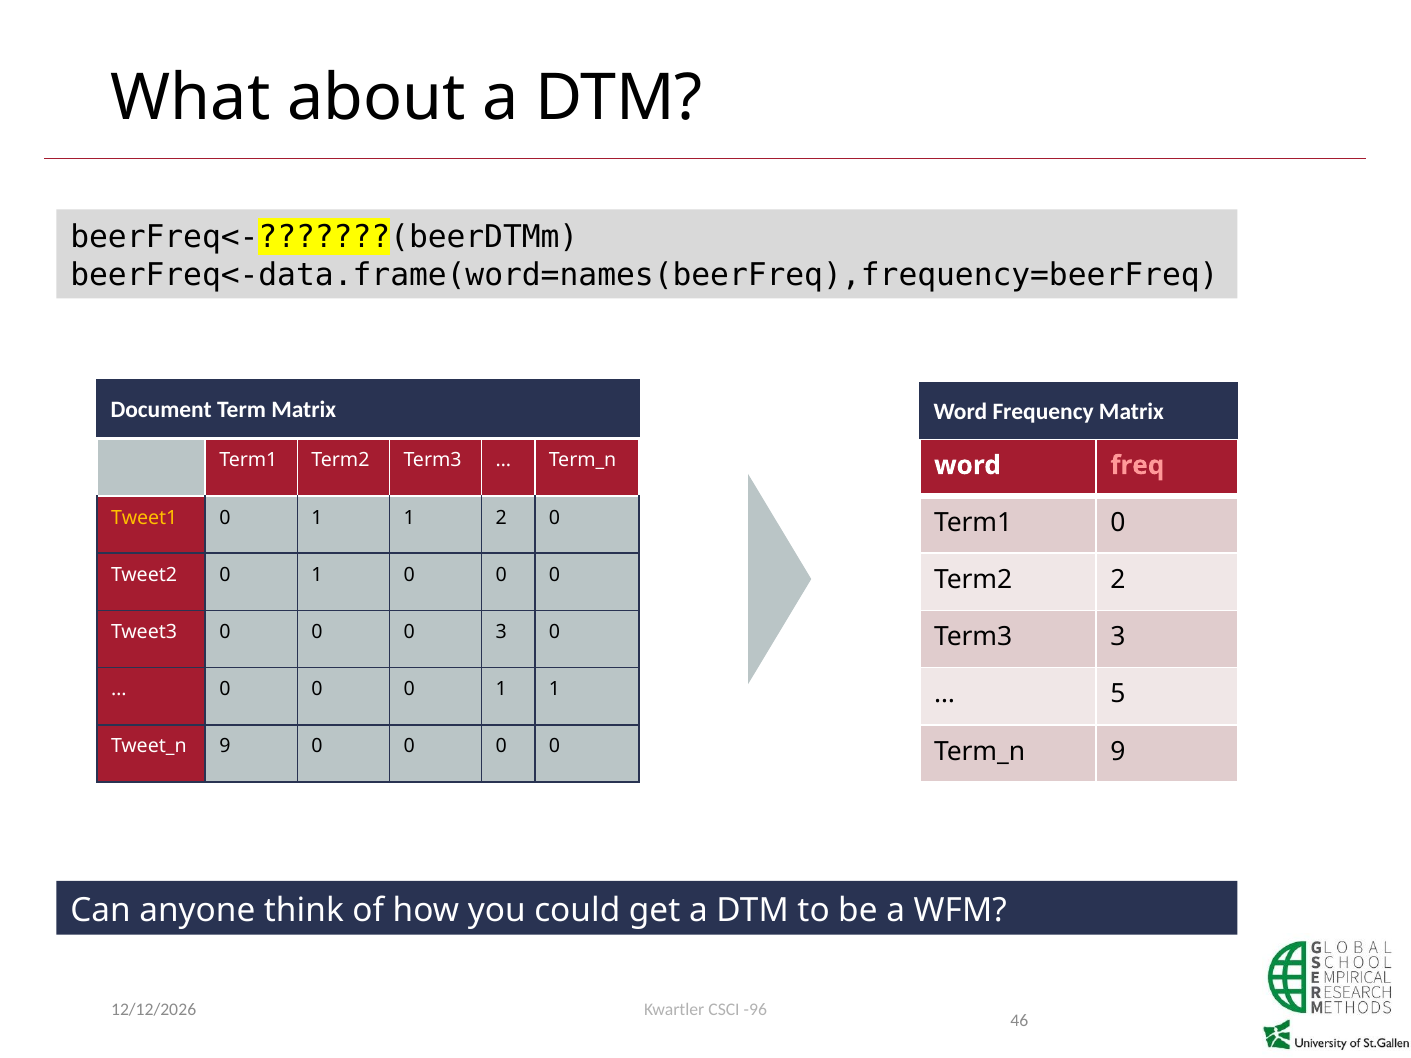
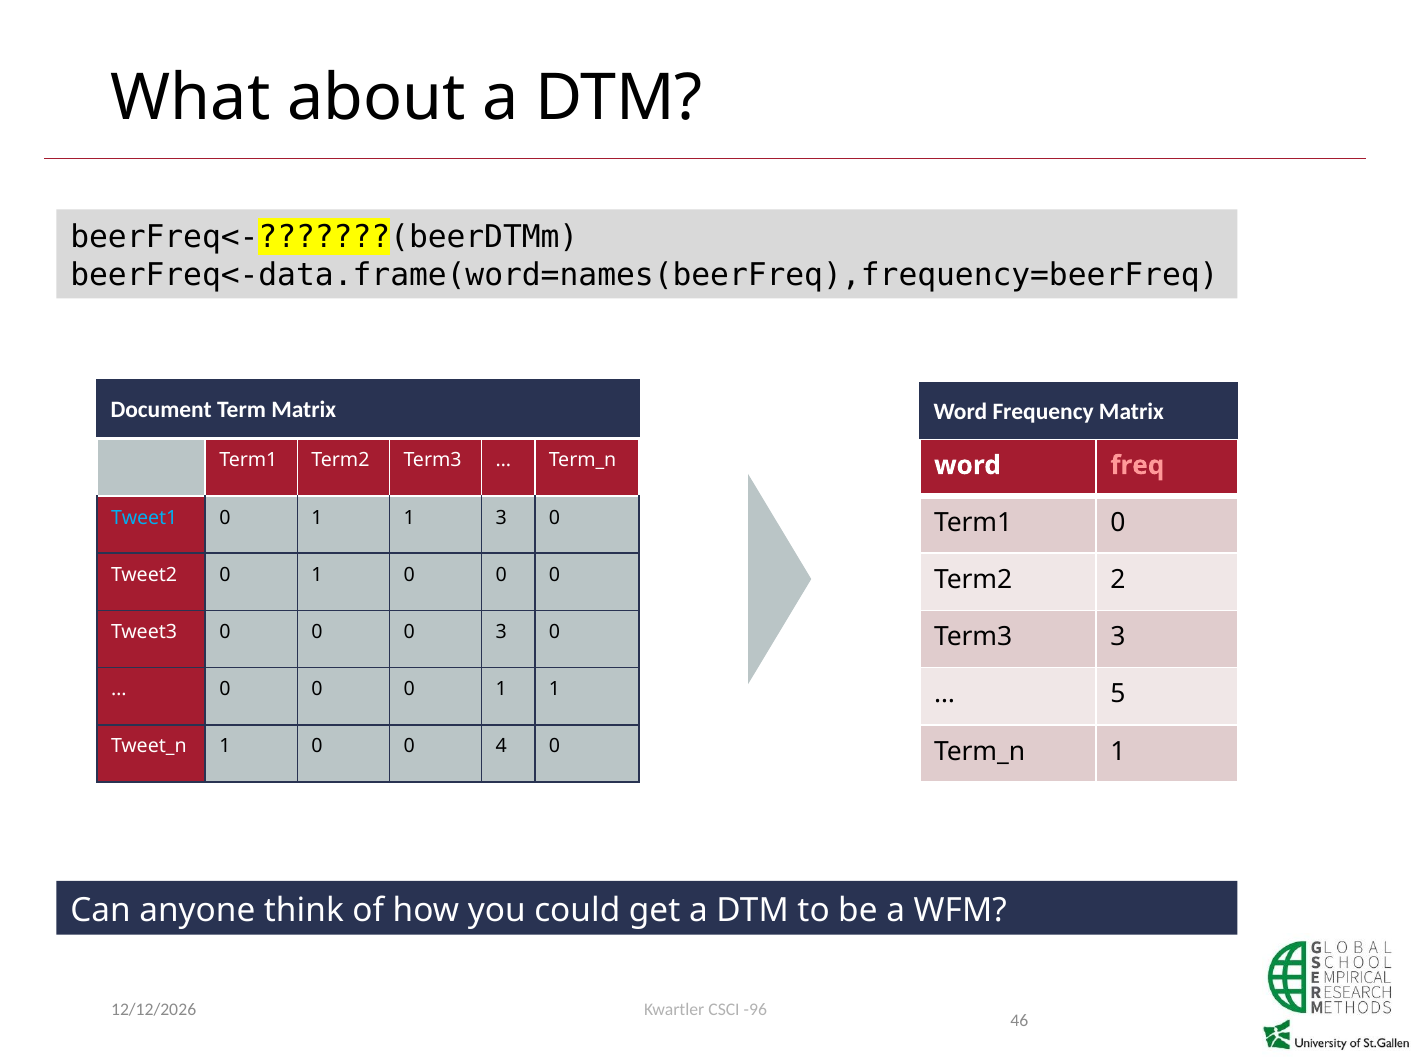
Tweet1 colour: yellow -> light blue (144, 518)
1 2: 2 -> 3 (501, 518)
9: 9 -> 1 (225, 747)
0: 0 -> 4 (501, 747)
9: 9 -> 1 (1118, 752)
